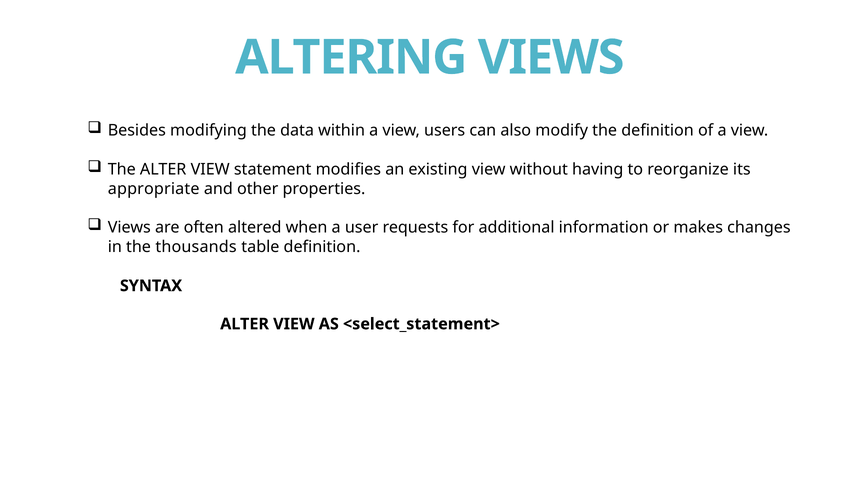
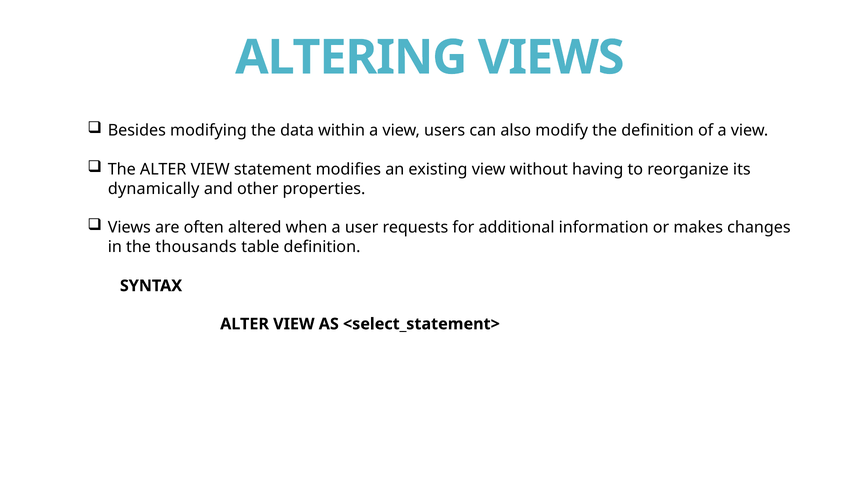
appropriate: appropriate -> dynamically (154, 189)
